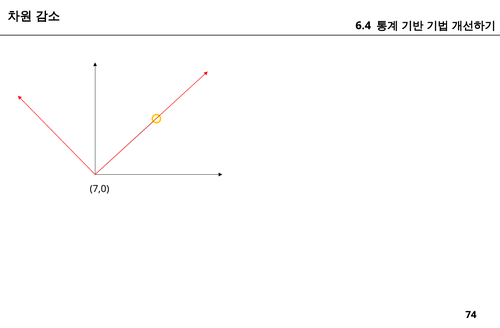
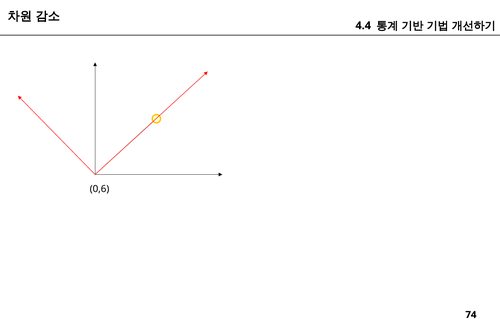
6.4: 6.4 -> 4.4 (363, 26)
7,0: 7,0 -> 0,6 (100, 189)
